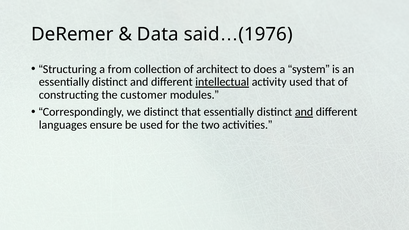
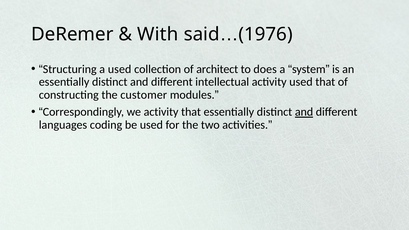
Data: Data -> With (158, 34)
a from: from -> used (120, 69)
intellectual underline: present -> none (222, 82)
we distinct: distinct -> activity (161, 112)
ensure: ensure -> coding (106, 125)
